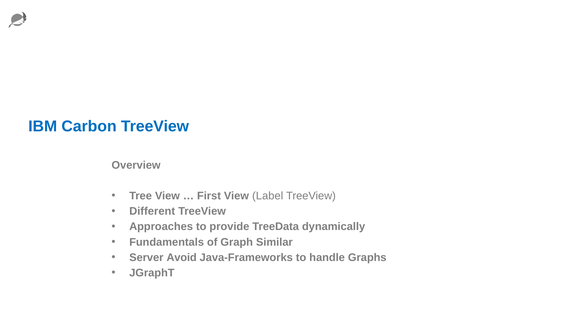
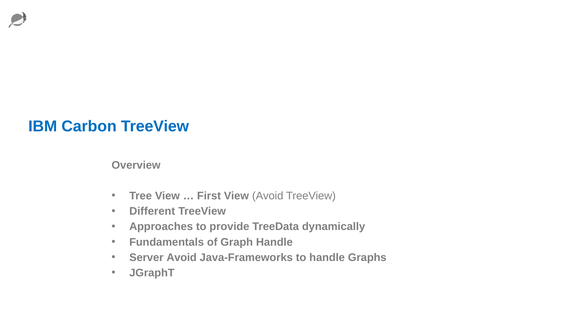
View Label: Label -> Avoid (268, 196)
Graph Similar: Similar -> Handle (274, 242)
